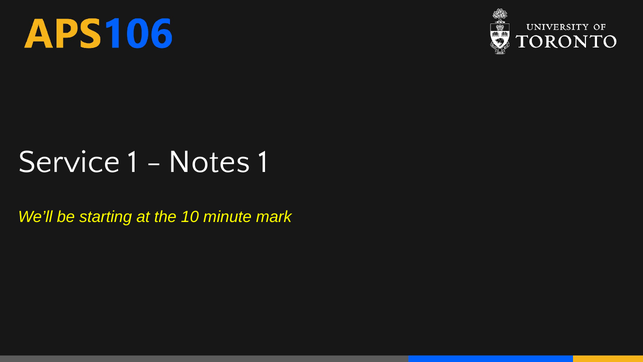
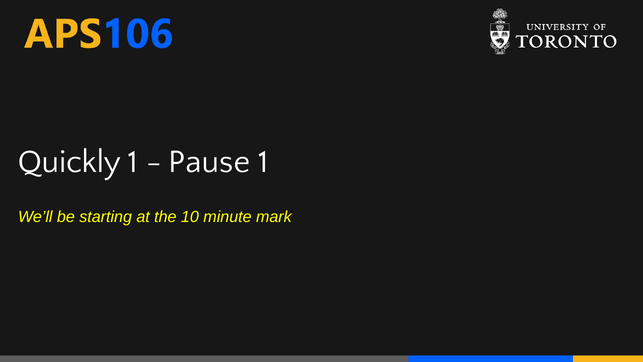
Service: Service -> Quickly (69, 162)
Notes: Notes -> Pause (209, 162)
